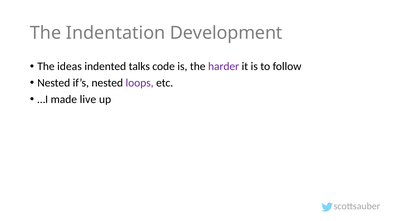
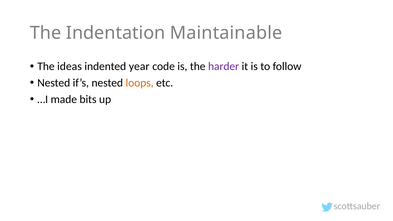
Development: Development -> Maintainable (226, 33)
talks: talks -> year (139, 66)
loops colour: purple -> orange (140, 83)
live: live -> bits (88, 99)
